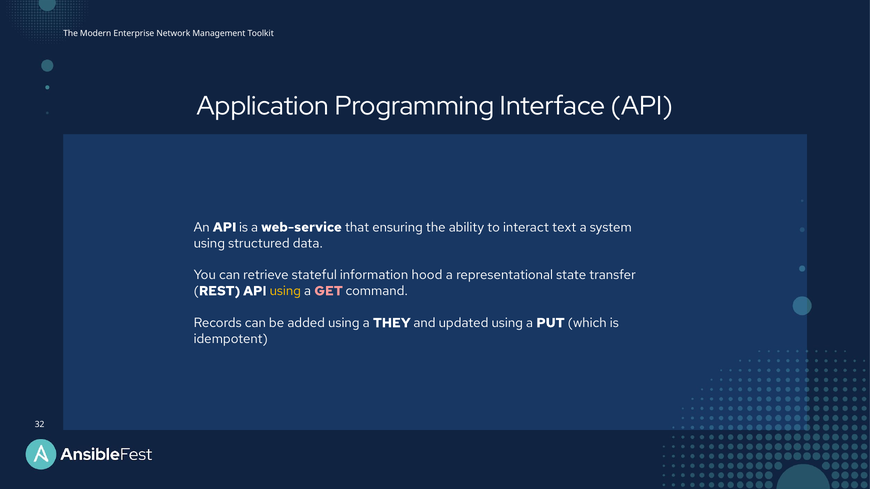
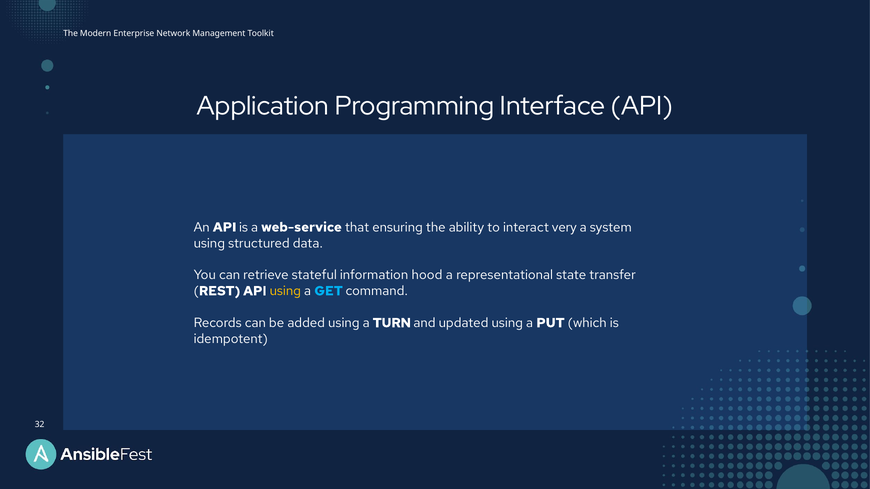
text: text -> very (564, 227)
GET colour: pink -> light blue (328, 291)
THEY: THEY -> TURN (392, 323)
